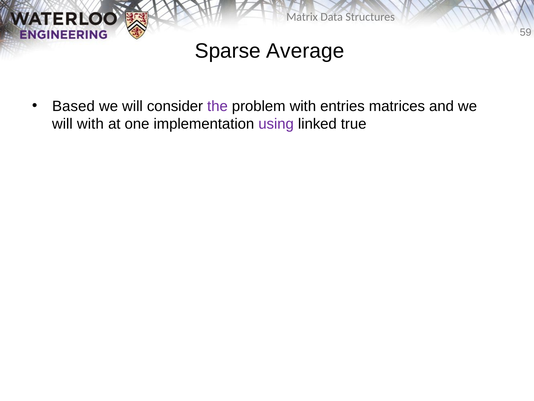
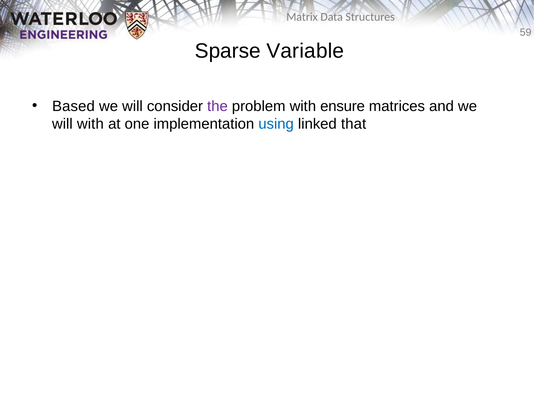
Average: Average -> Variable (305, 51)
entries: entries -> ensure (343, 106)
using colour: purple -> blue (276, 124)
true: true -> that (354, 124)
